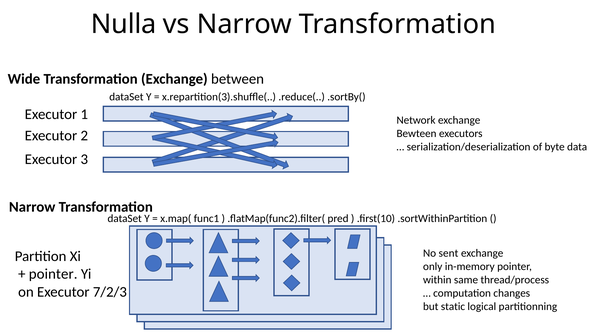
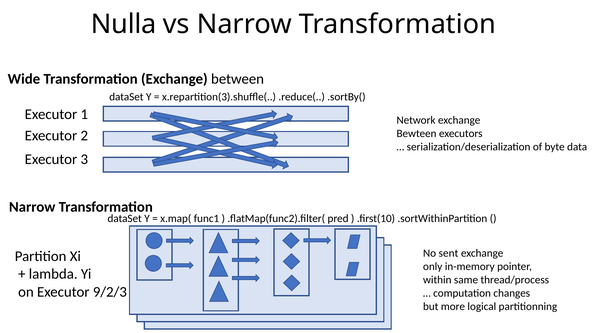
pointer: pointer -> lambda (53, 275)
7/2/3: 7/2/3 -> 9/2/3 (110, 292)
static: static -> more (453, 307)
